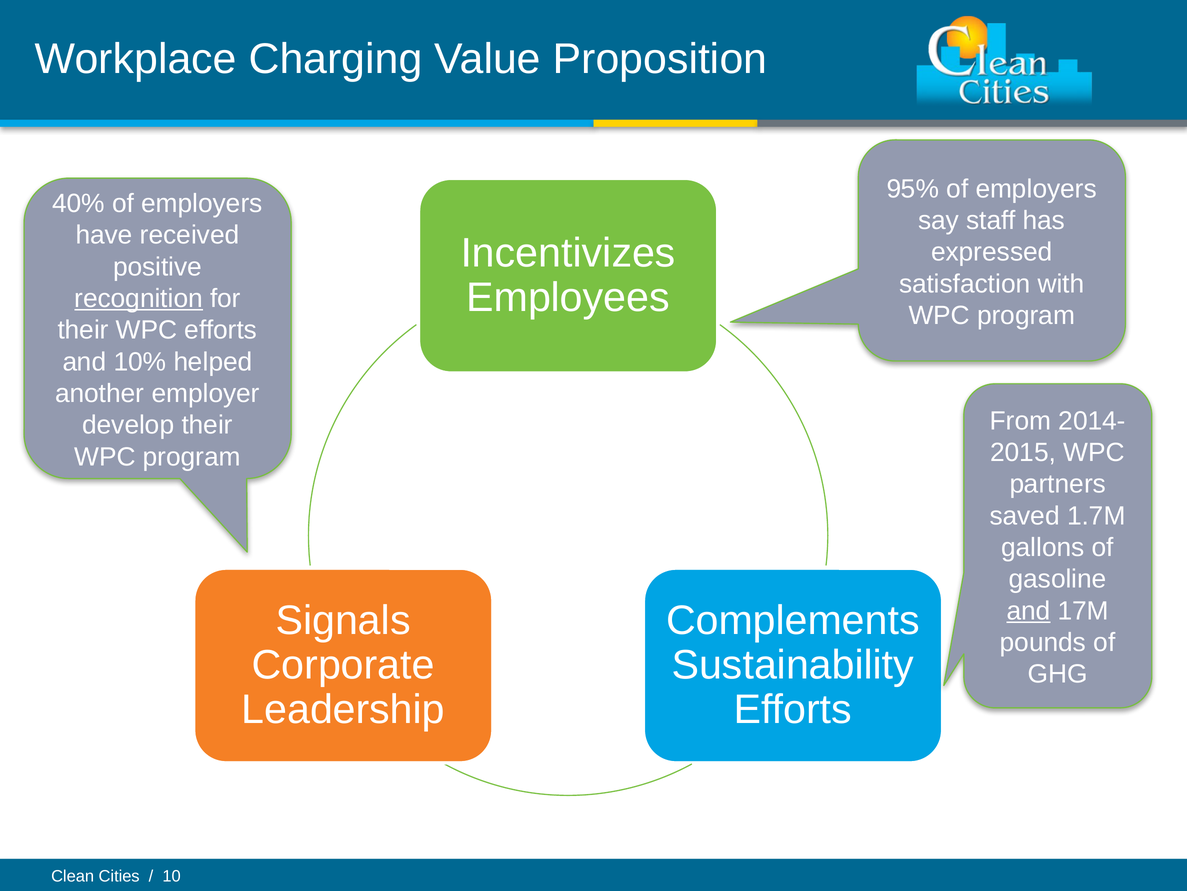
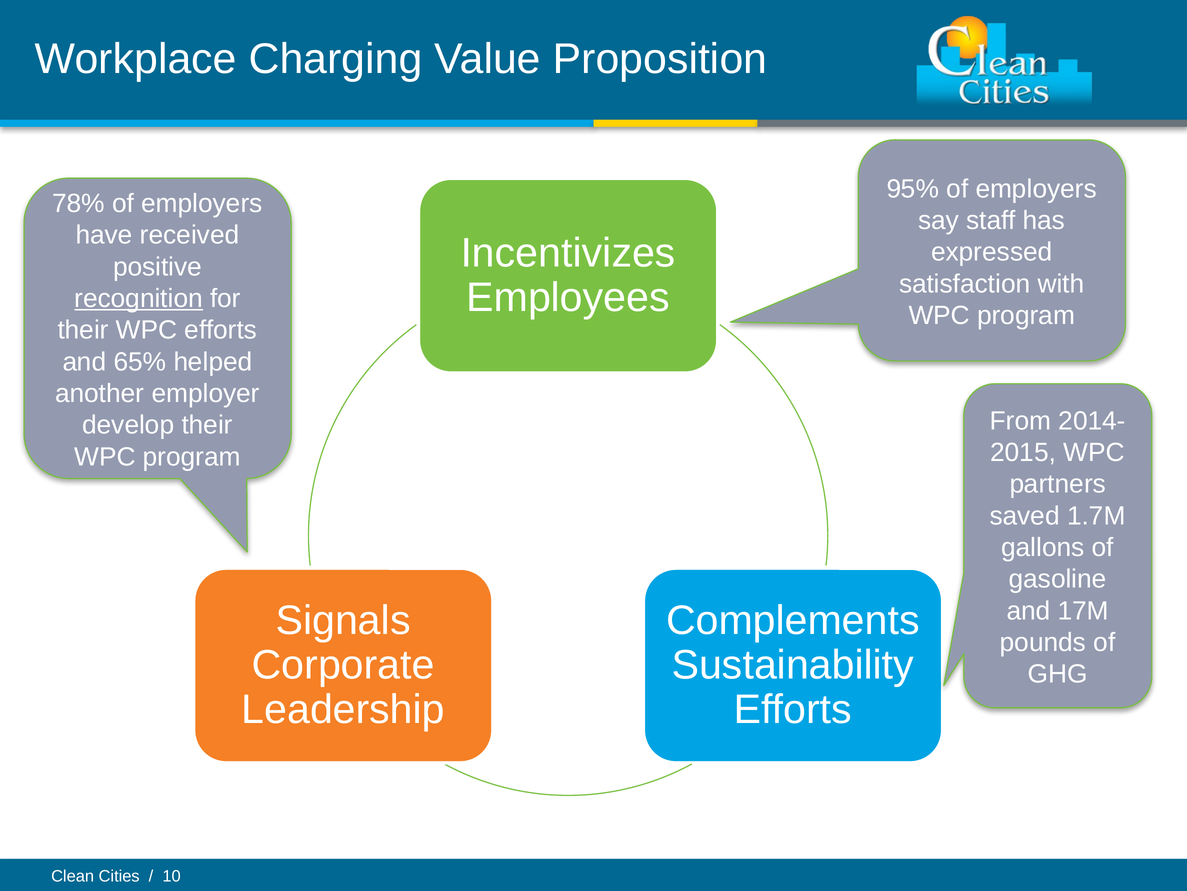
40%: 40% -> 78% (79, 203)
10%: 10% -> 65% (140, 362)
and underline: present -> none (1028, 610)
